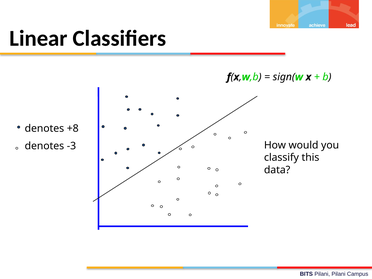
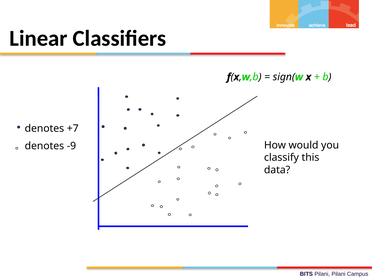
+8: +8 -> +7 (73, 128)
-3: -3 -> -9 (71, 146)
